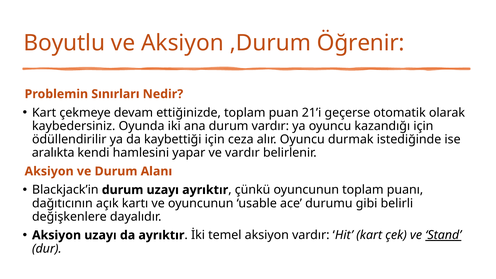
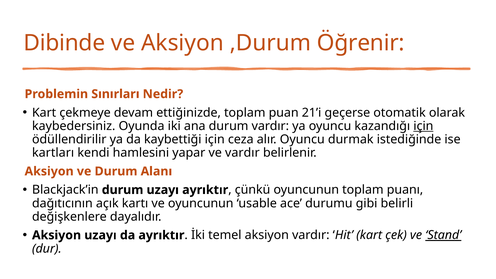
Boyutlu: Boyutlu -> Dibinde (64, 43)
için underline: none -> present (423, 126)
aralıkta: aralıkta -> kartları (53, 153)
